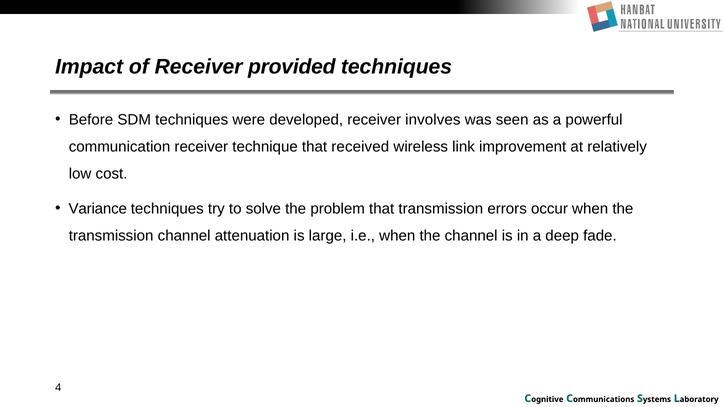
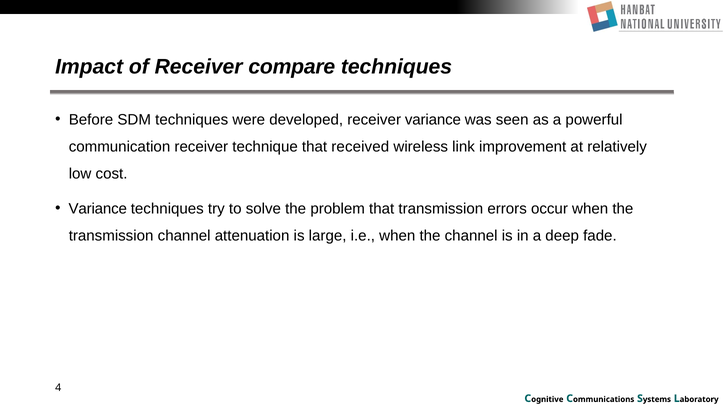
provided: provided -> compare (292, 67)
receiver involves: involves -> variance (433, 120)
